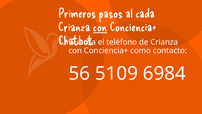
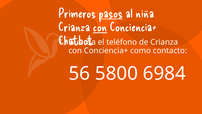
pasos underline: none -> present (111, 14)
cada: cada -> niña (145, 14)
5109: 5109 -> 5800 (116, 73)
